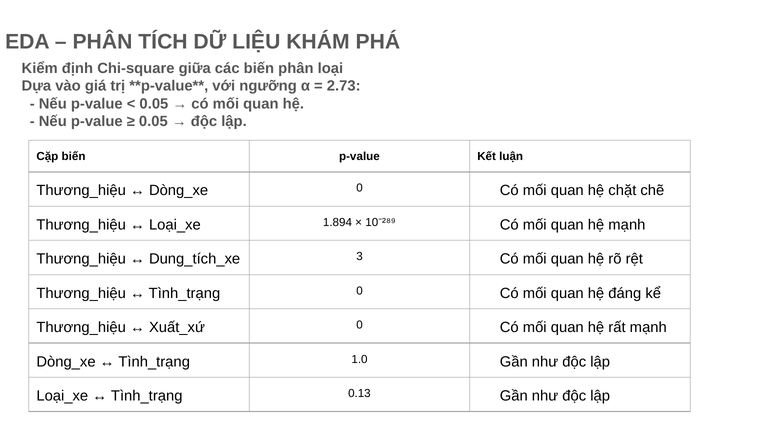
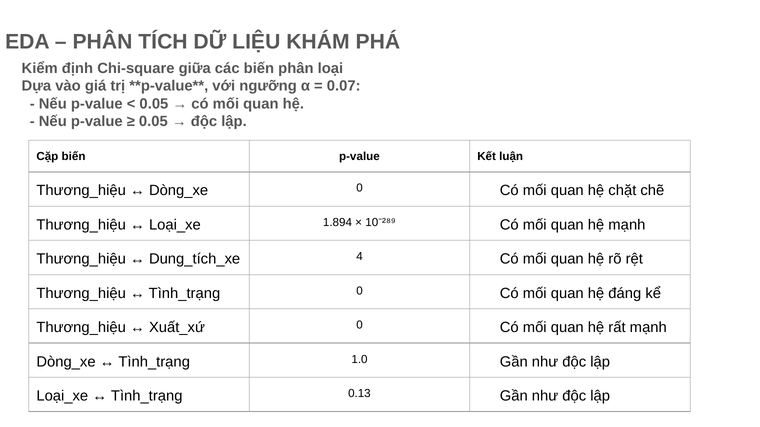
2.73: 2.73 -> 0.07 (344, 86)
3: 3 -> 4 (359, 257)
